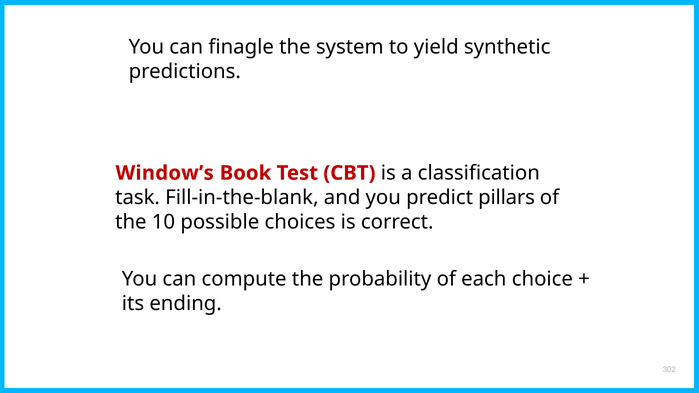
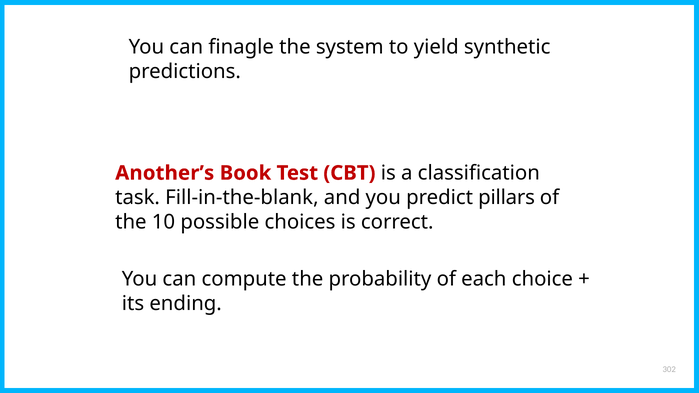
Window’s: Window’s -> Another’s (165, 173)
